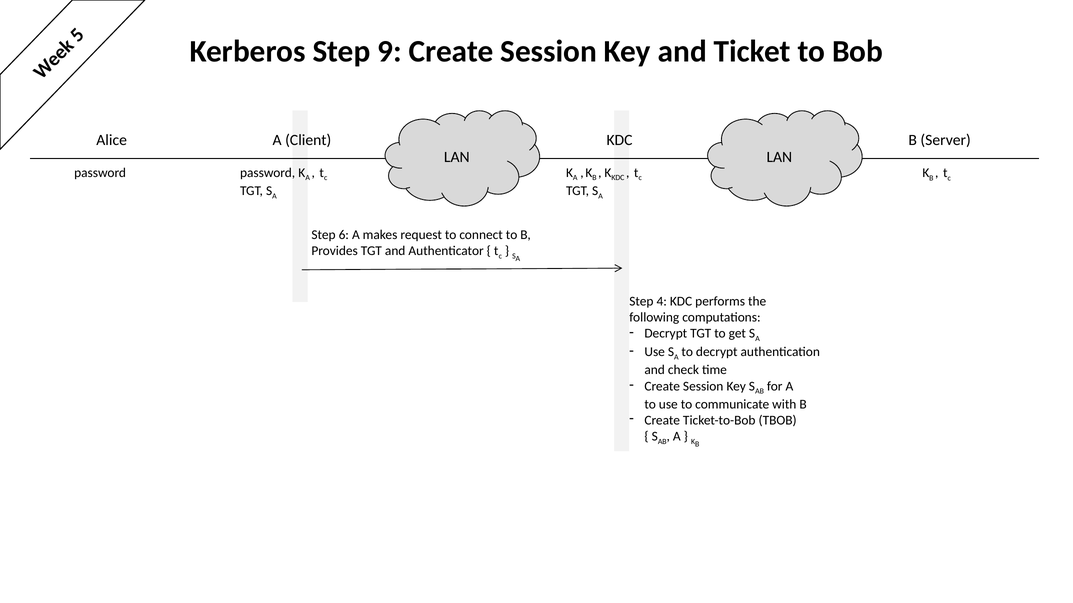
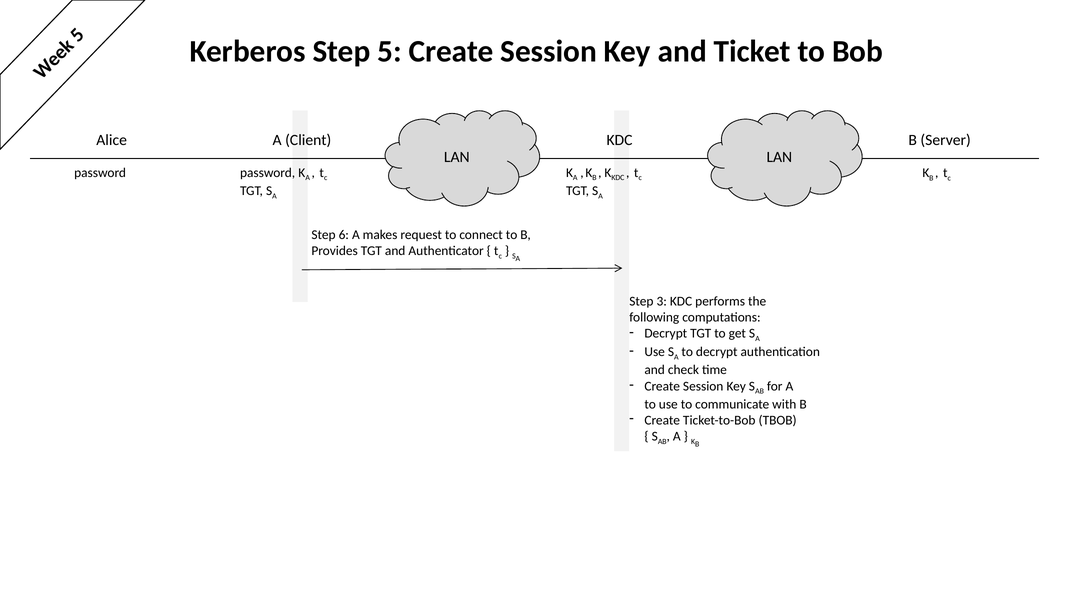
Step 9: 9 -> 5 (390, 51)
4: 4 -> 3 (662, 302)
